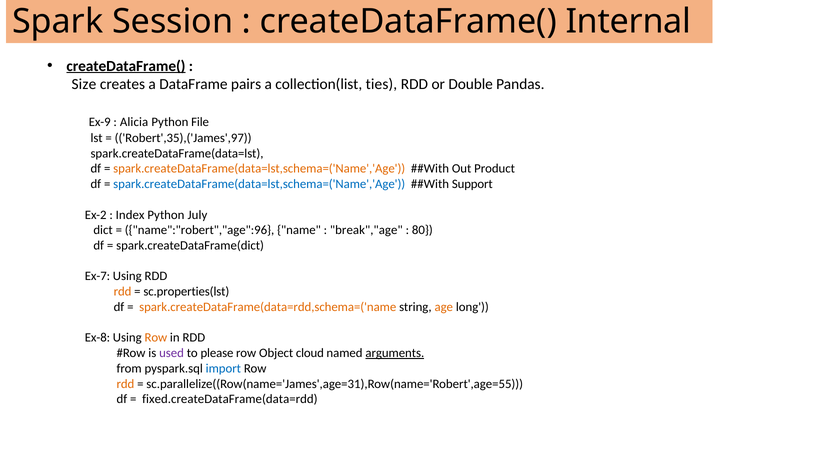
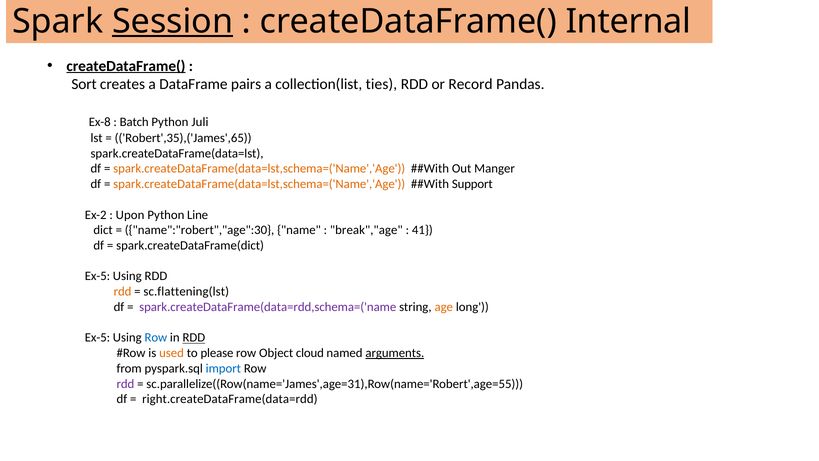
Session underline: none -> present (173, 21)
Size: Size -> Sort (84, 84)
Double: Double -> Record (471, 84)
Ex-9: Ex-9 -> Ex-8 (100, 122)
Alicia: Alicia -> Batch (134, 122)
File: File -> Juli (200, 122)
Robert',35),('James',97: Robert',35),('James',97 -> Robert',35),('James',65 (183, 138)
Product: Product -> Manger (495, 169)
spark.createDataFrame(data=lst,schema=('Name','Age colour: blue -> orange (259, 184)
Index: Index -> Upon (130, 215)
July: July -> Line (198, 215)
name":"robert","age":96: name":"robert","age":96 -> name":"robert","age":30 (200, 230)
80: 80 -> 41 (422, 230)
Ex-7: Ex-7 -> Ex-5 (97, 276)
sc.properties(lst: sc.properties(lst -> sc.flattening(lst (186, 291)
spark.createDataFrame(data=rdd,schema=('name colour: orange -> purple (268, 307)
Ex-8: Ex-8 -> Ex-5 (97, 338)
Row colour: orange -> blue (156, 338)
RDD underline: none -> present (194, 338)
used colour: purple -> orange (172, 353)
rdd colour: orange -> purple (125, 384)
fixed.createDataFrame(data=rdd: fixed.createDataFrame(data=rdd -> right.createDataFrame(data=rdd (230, 399)
